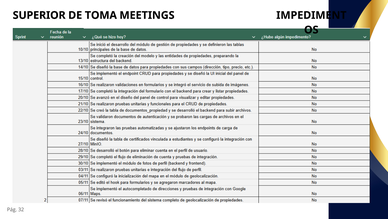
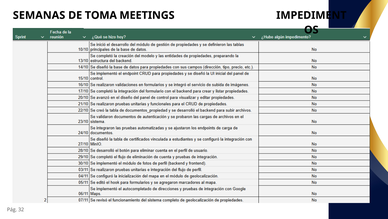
SUPERIOR: SUPERIOR -> SEMANAS (39, 15)
